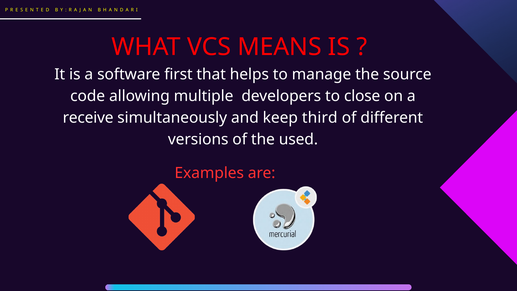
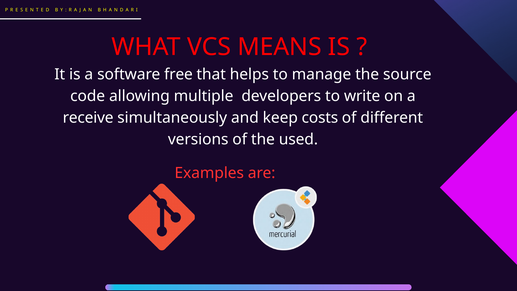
first: first -> free (178, 74)
close: close -> write (362, 96)
third: third -> costs (320, 118)
